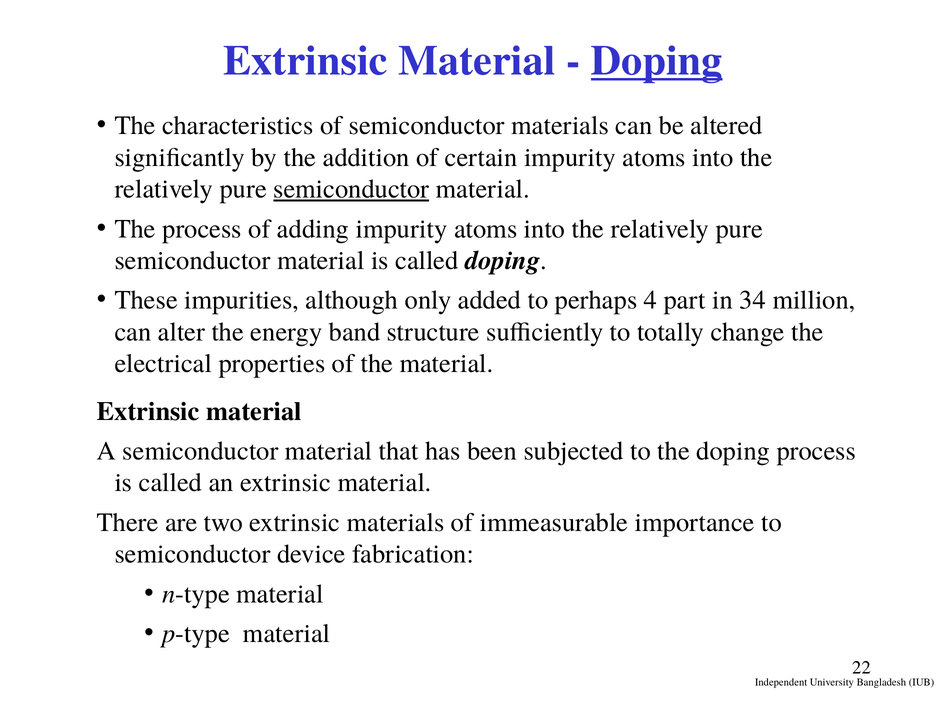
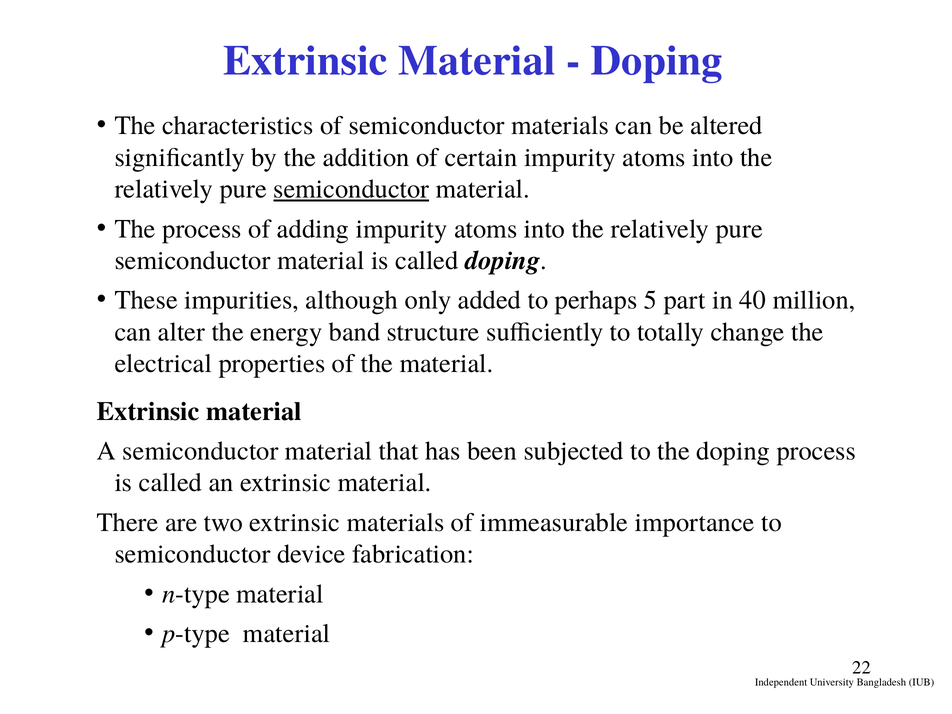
Doping underline: present -> none (657, 61)
4: 4 -> 5 (650, 300)
34: 34 -> 40 (753, 300)
